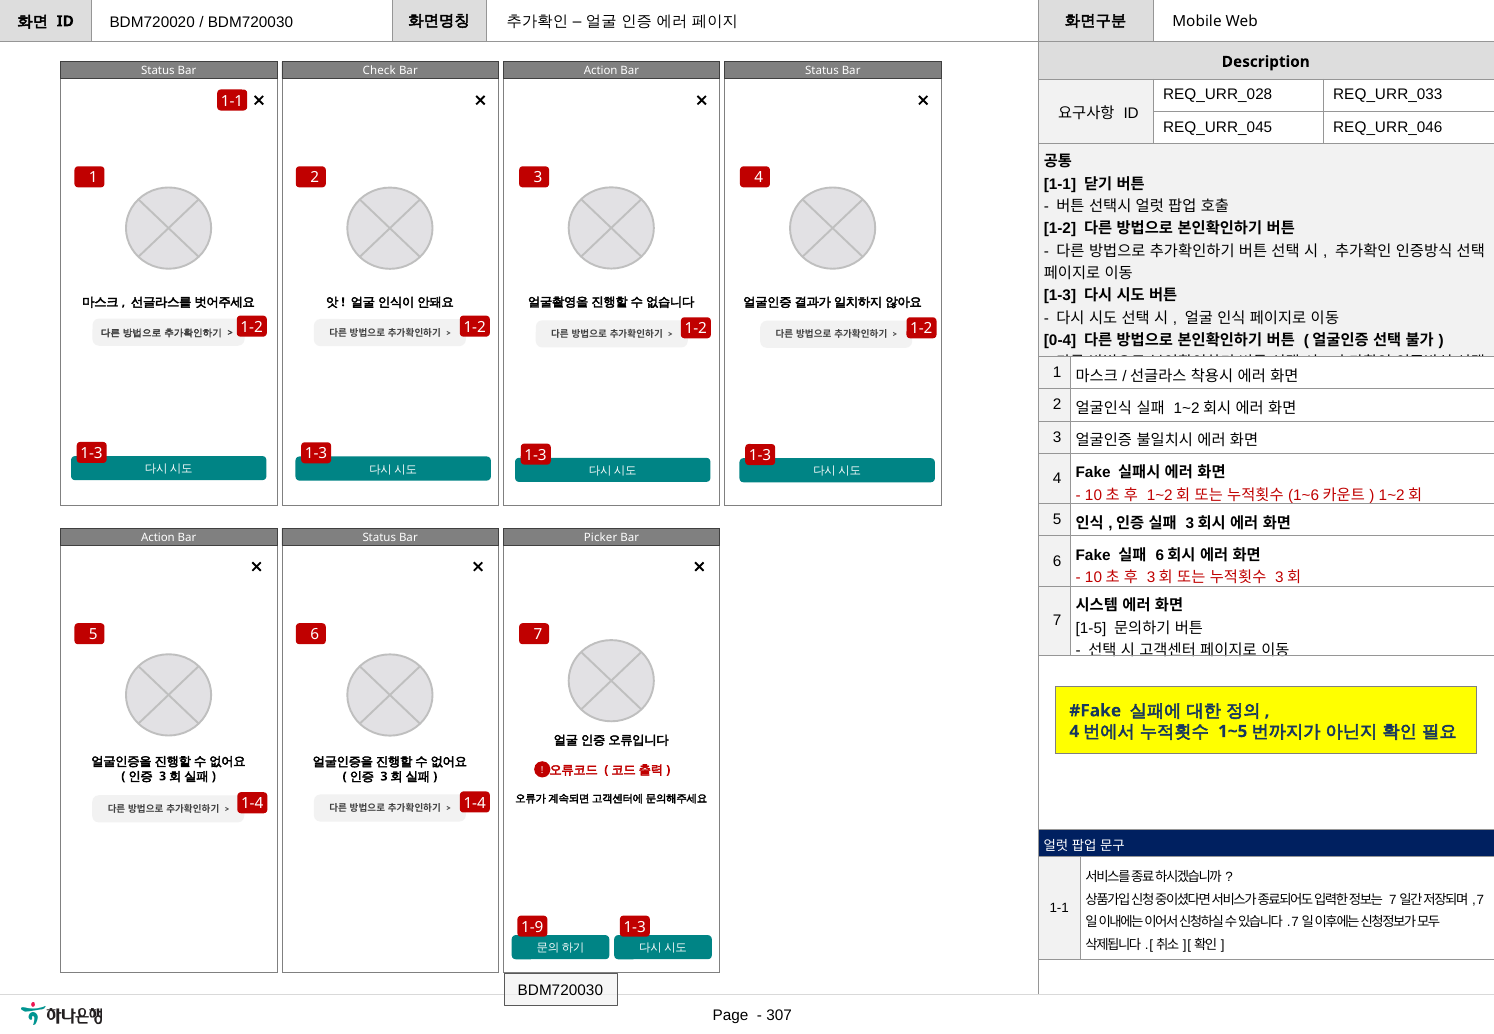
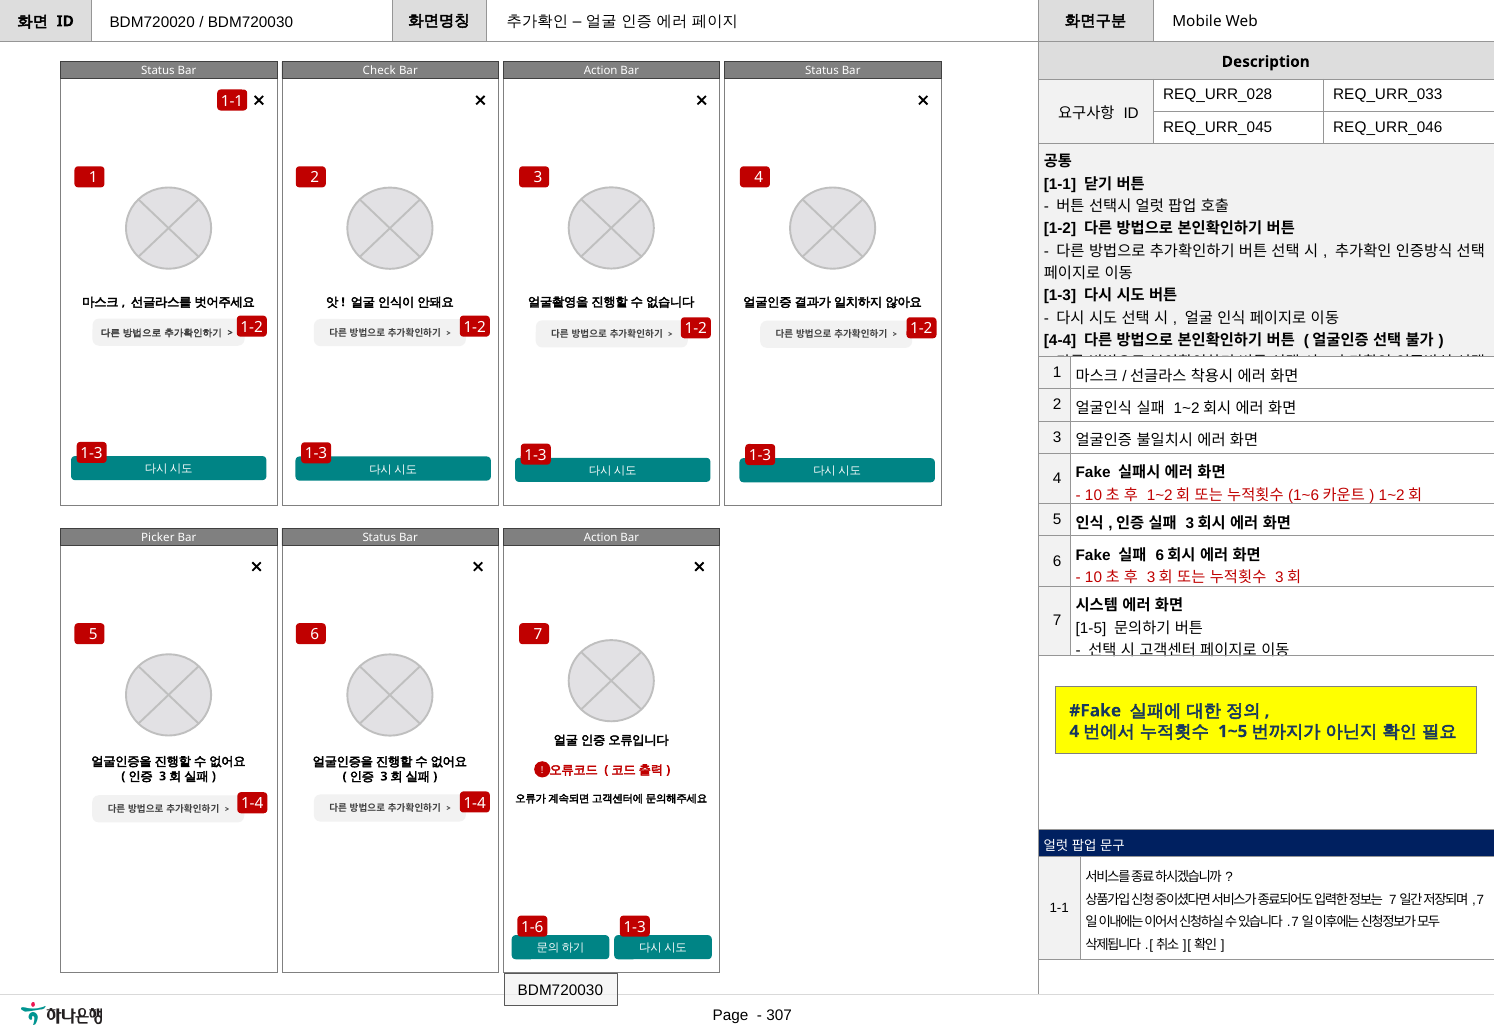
0-4: 0-4 -> 4-4 (1060, 340)
Action: Action -> Picker (158, 538)
Picker: Picker -> Action (601, 538)
1-9: 1-9 -> 1-6 (532, 927)
